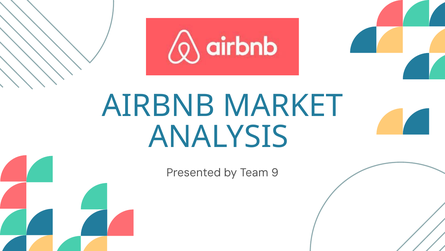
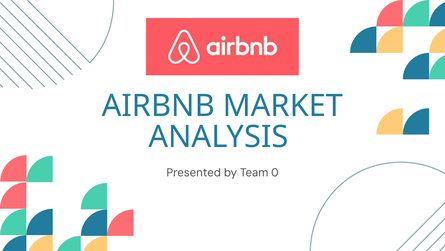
9: 9 -> 0 (275, 172)
